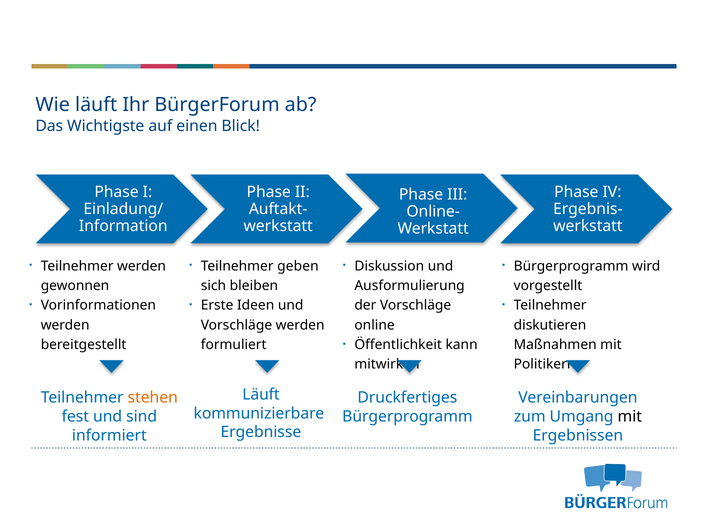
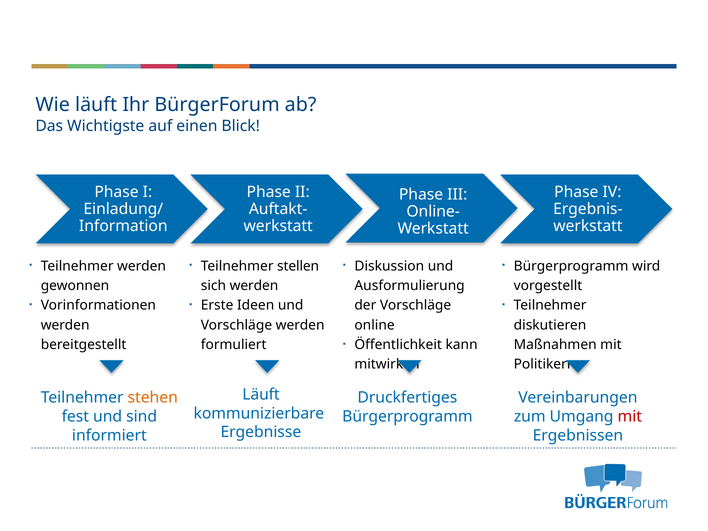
geben: geben -> stellen (298, 266)
sich bleiben: bleiben -> werden (254, 286)
mit colour: black -> red (630, 417)
